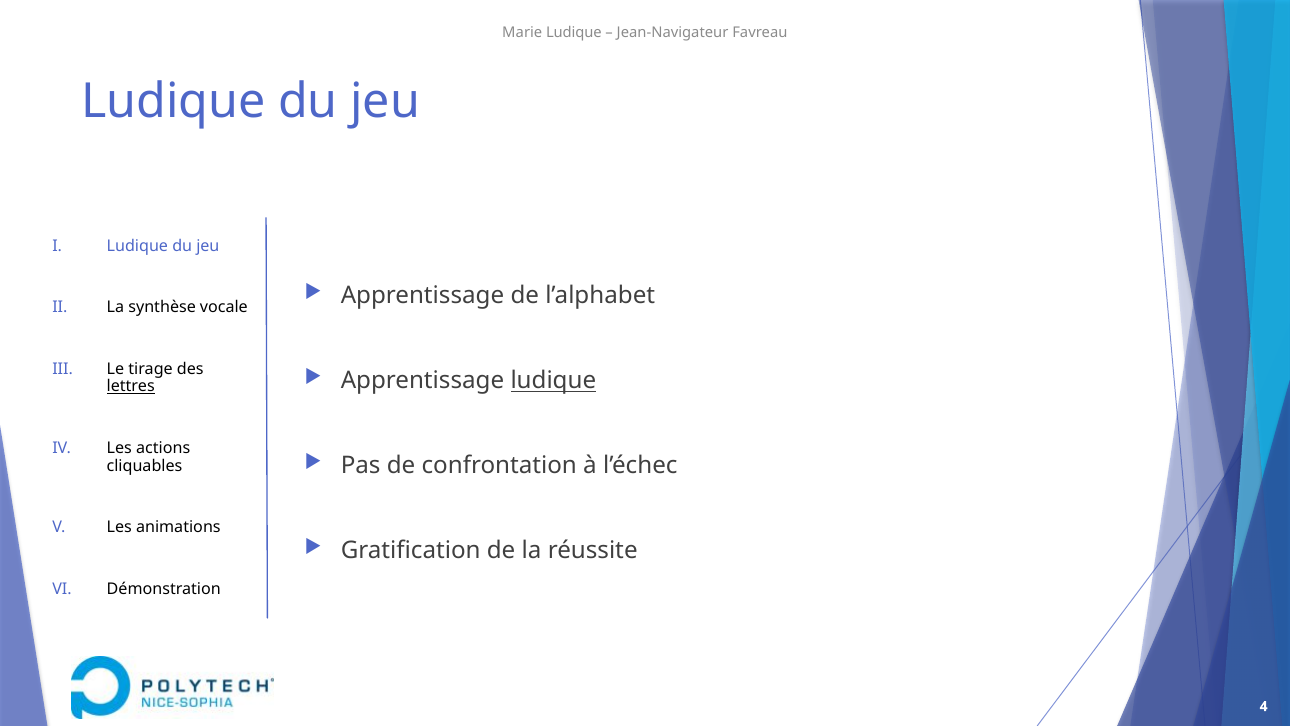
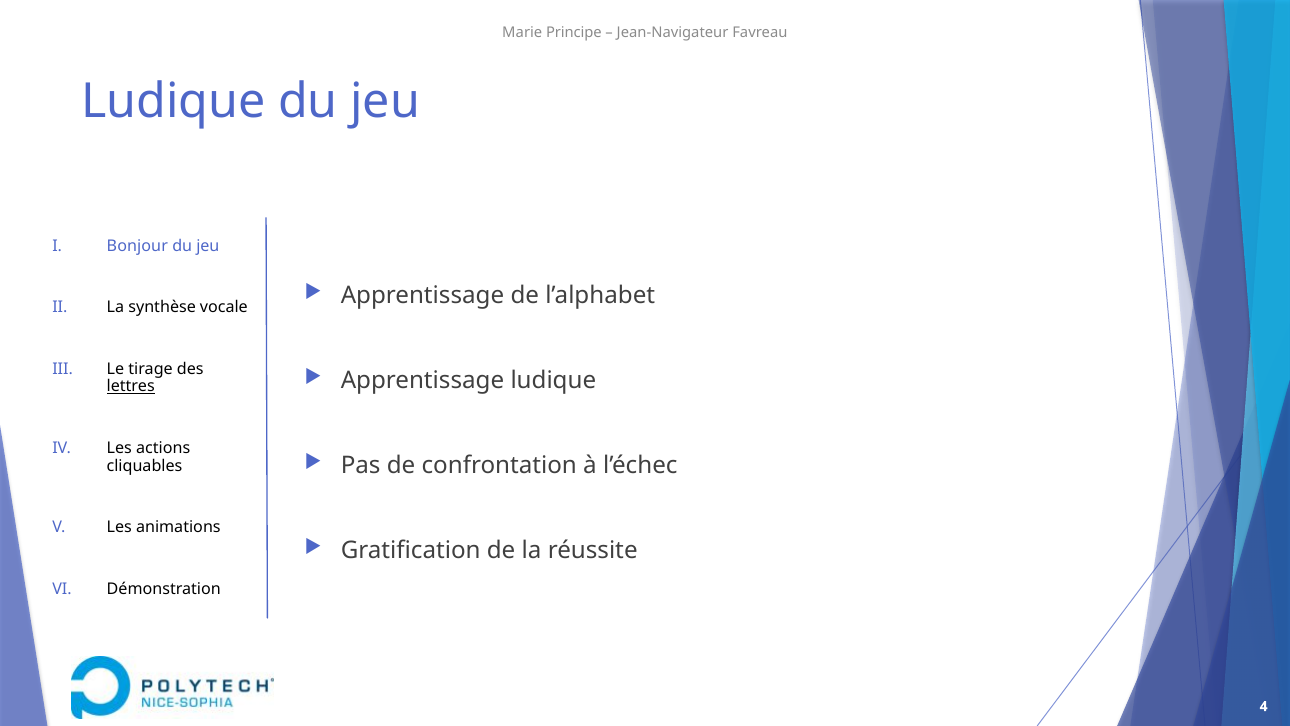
Marie Ludique: Ludique -> Principe (574, 33)
Ludique: Ludique -> Bonjour (137, 246)
ludique underline: present -> none (553, 381)
